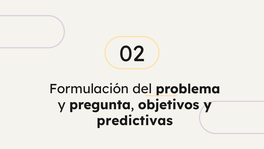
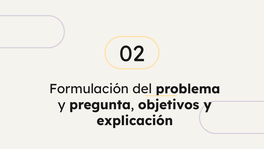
predictivas: predictivas -> explicación (135, 120)
